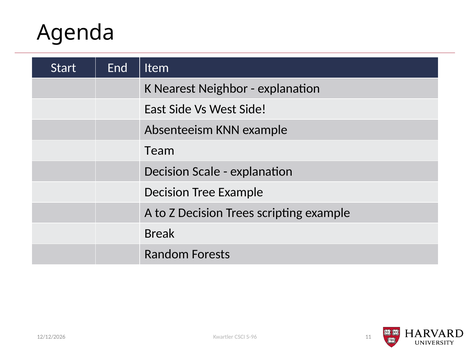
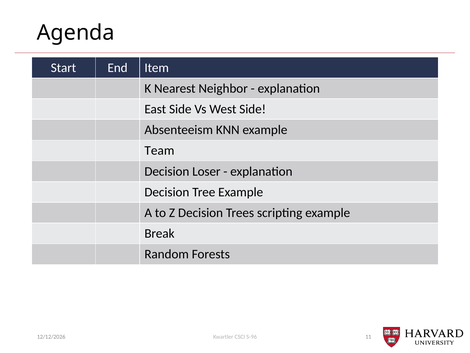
Scale: Scale -> Loser (206, 171)
